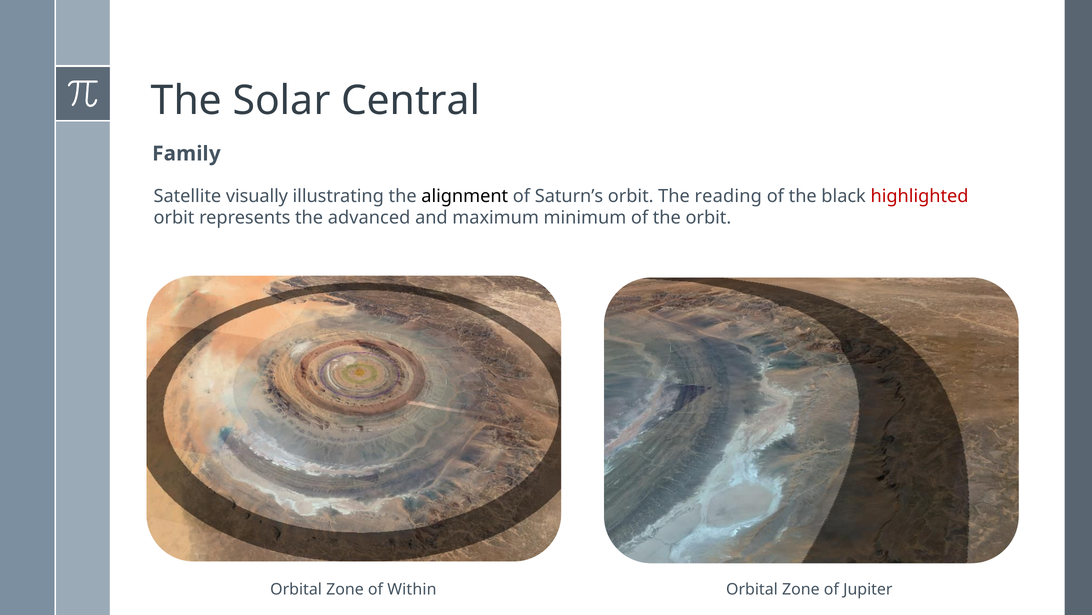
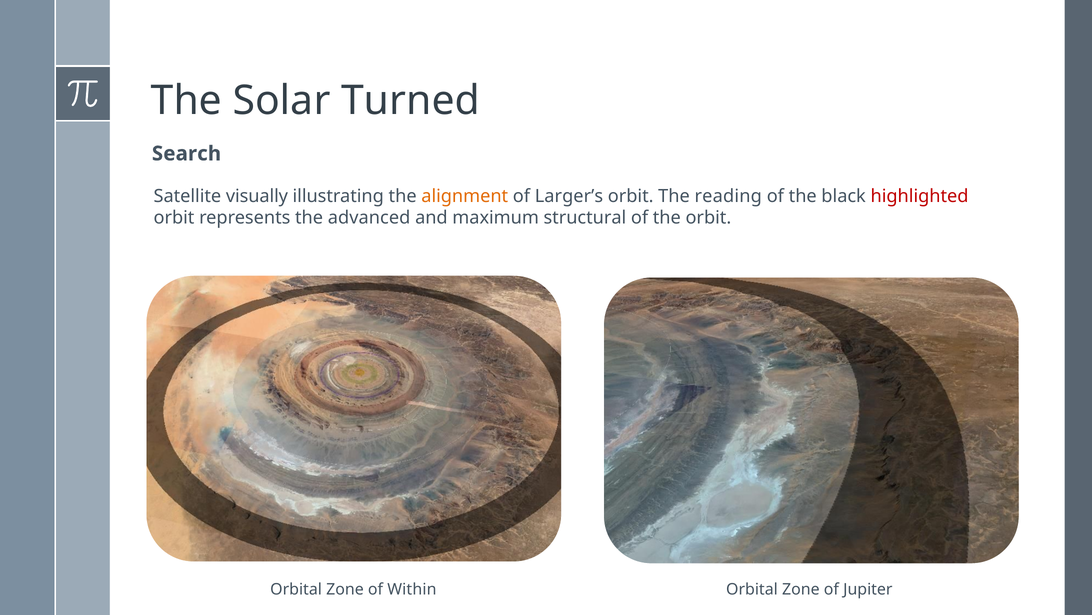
Central: Central -> Turned (411, 100)
Family: Family -> Search (186, 153)
alignment colour: black -> orange (465, 196)
Saturn’s: Saturn’s -> Larger’s (569, 196)
minimum: minimum -> structural (585, 218)
